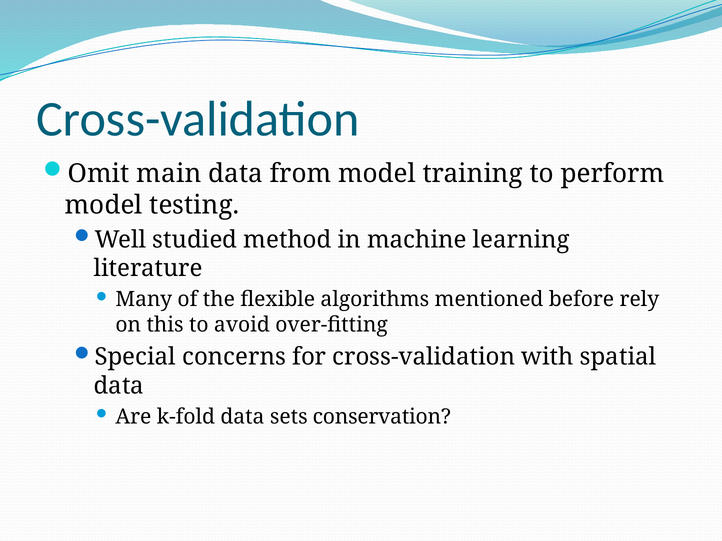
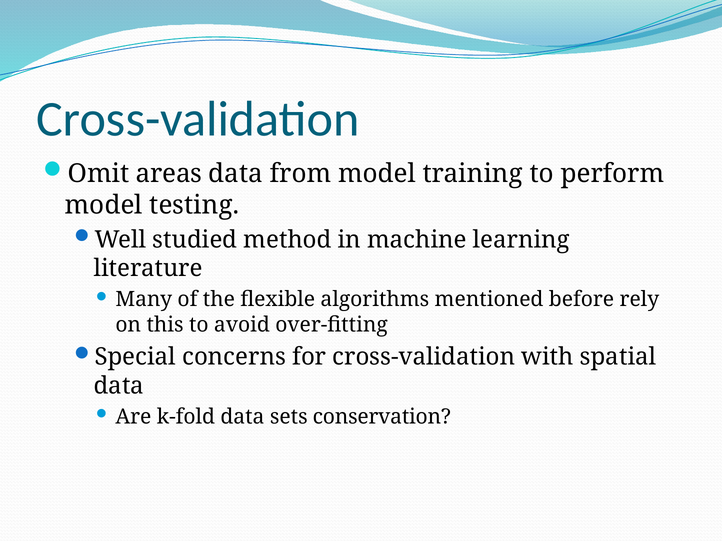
main: main -> areas (169, 174)
